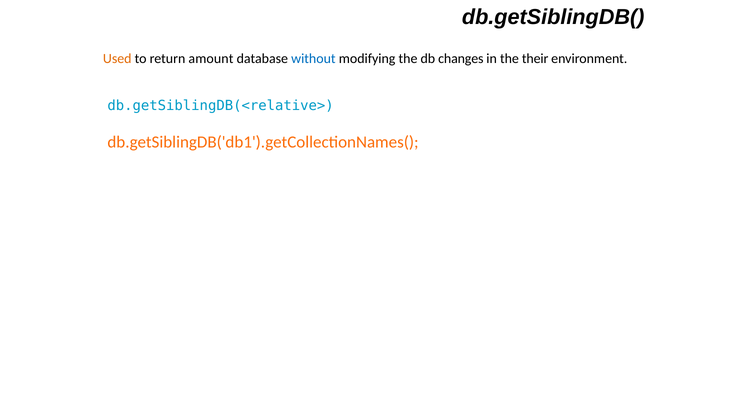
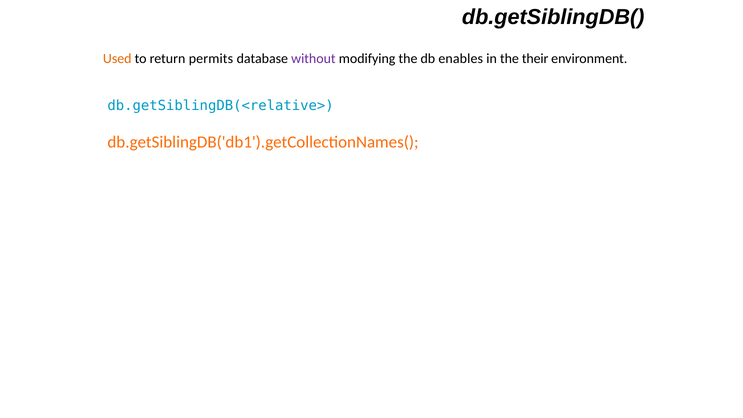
amount: amount -> permits (211, 59)
without colour: blue -> purple (313, 59)
changes: changes -> enables (461, 59)
